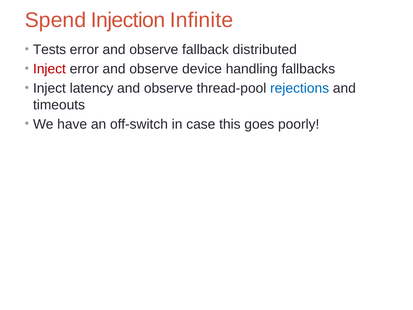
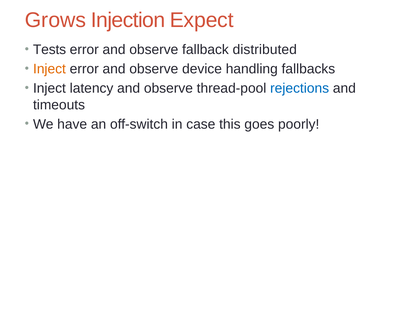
Spend: Spend -> Grows (55, 20)
Infinite: Infinite -> Expect (202, 20)
Inject colour: red -> orange (49, 69)
